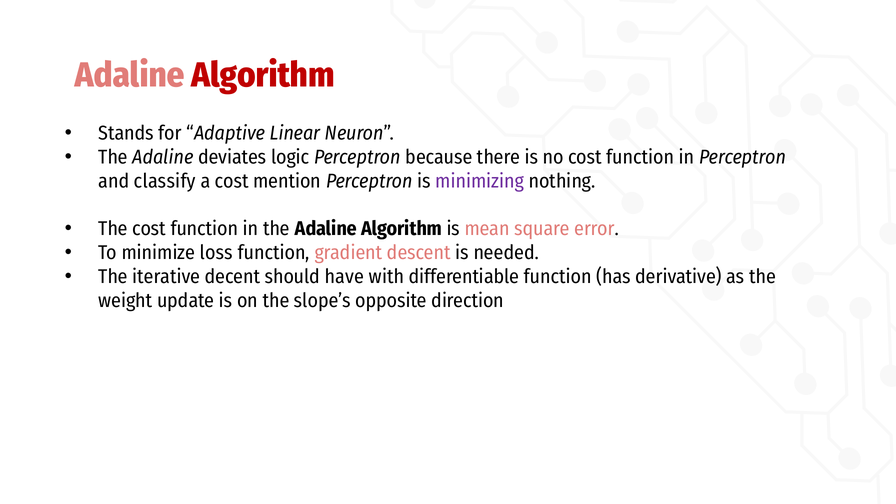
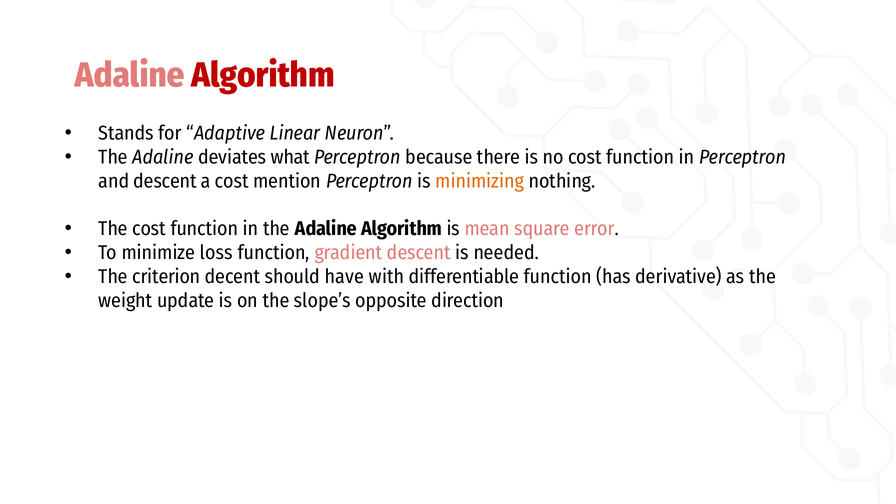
logic: logic -> what (290, 157)
and classify: classify -> descent (165, 181)
minimizing colour: purple -> orange (480, 181)
iterative: iterative -> criterion (166, 277)
